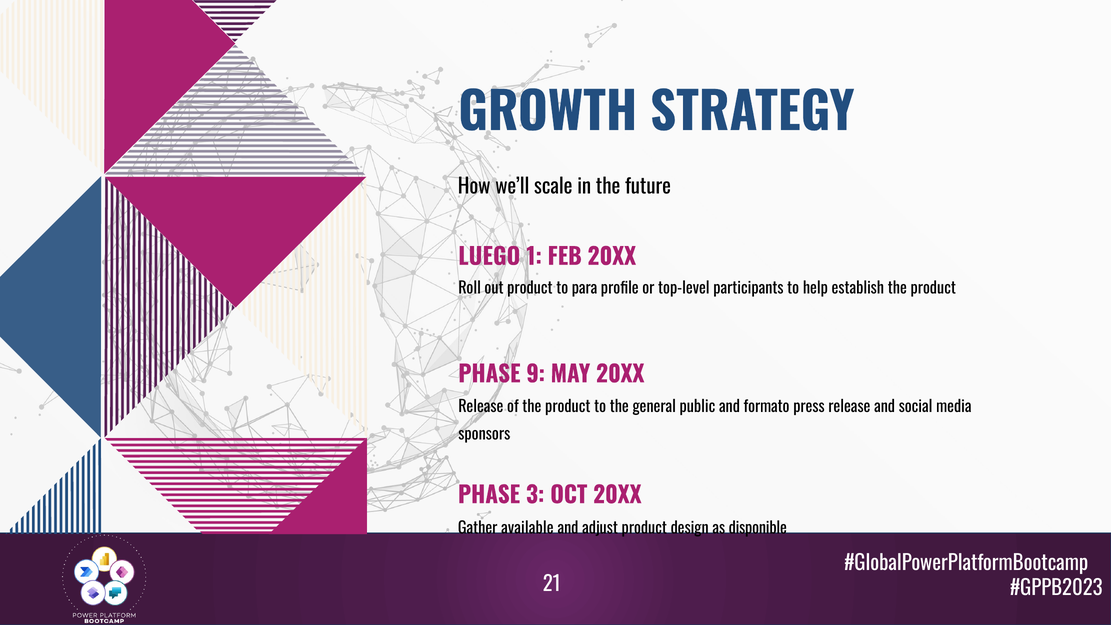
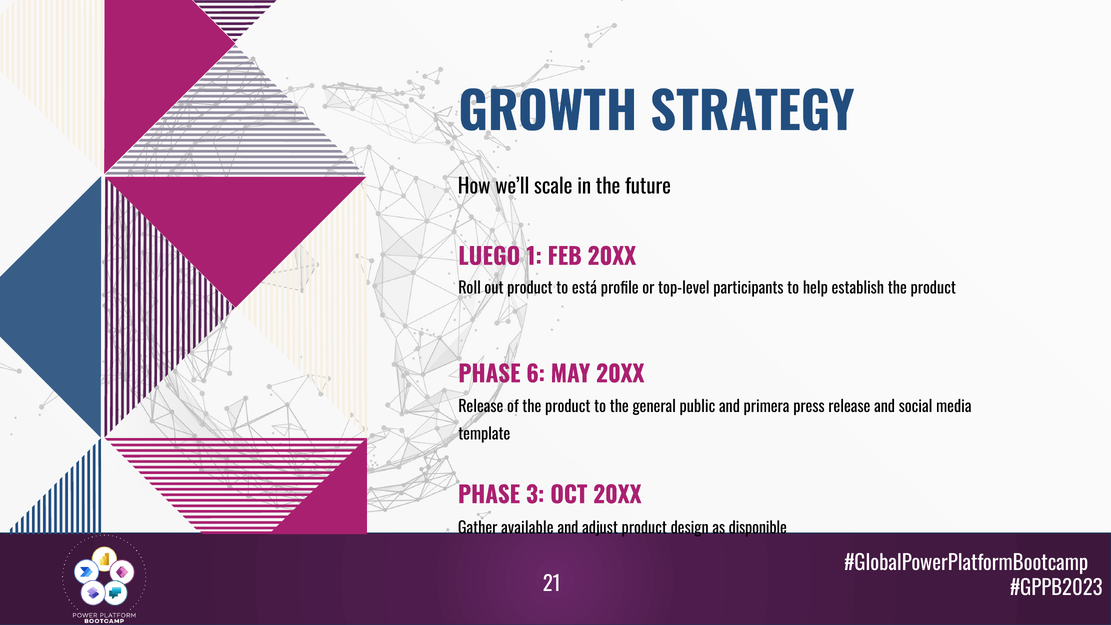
para: para -> está (584, 288)
9: 9 -> 6 (536, 375)
formato: formato -> primera (767, 407)
sponsors: sponsors -> template (484, 434)
